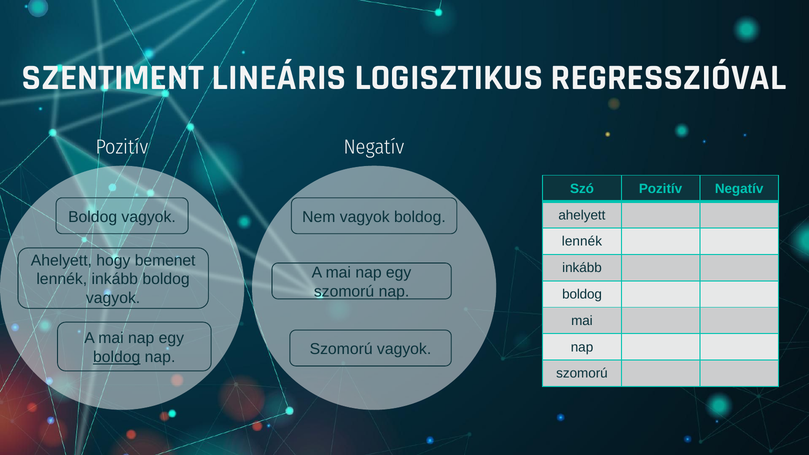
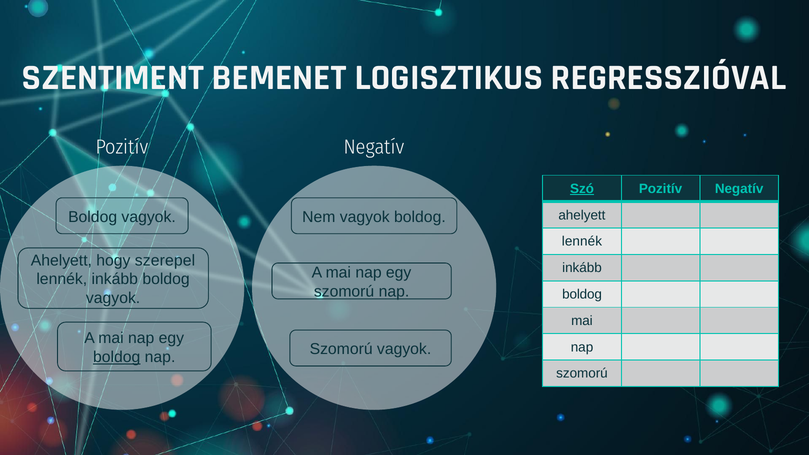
LINEÁRIS: LINEÁRIS -> BEMENET (279, 77)
Szó underline: none -> present (582, 189)
bemenet: bemenet -> szerepel (165, 260)
